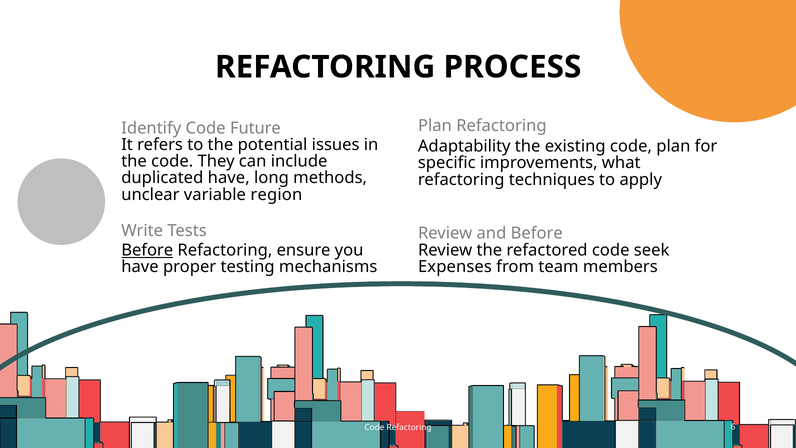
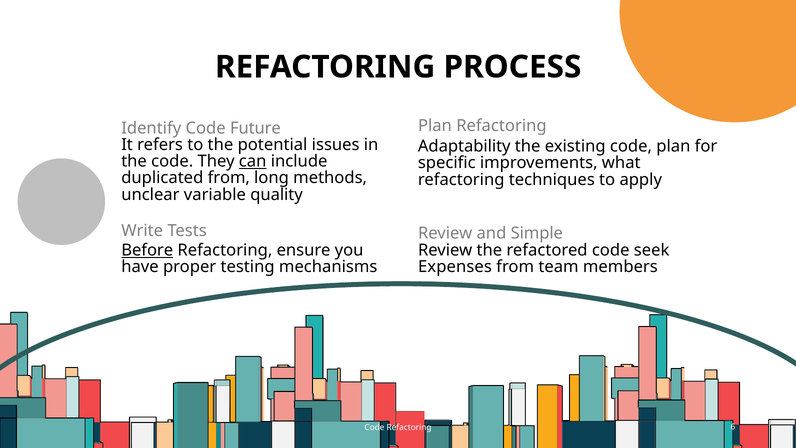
can underline: none -> present (253, 161)
duplicated have: have -> from (229, 178)
region: region -> quality (277, 194)
and Before: Before -> Simple (537, 233)
